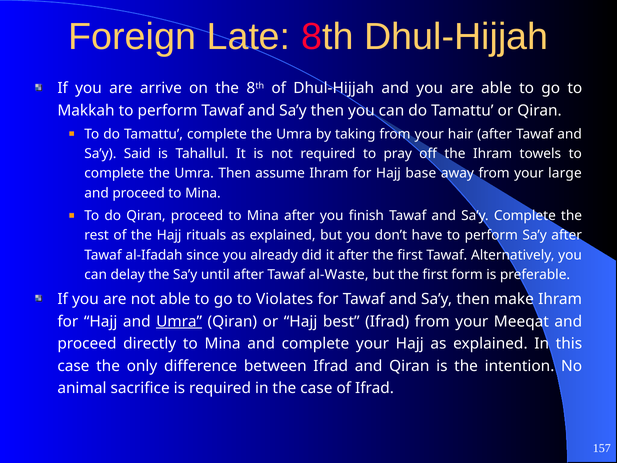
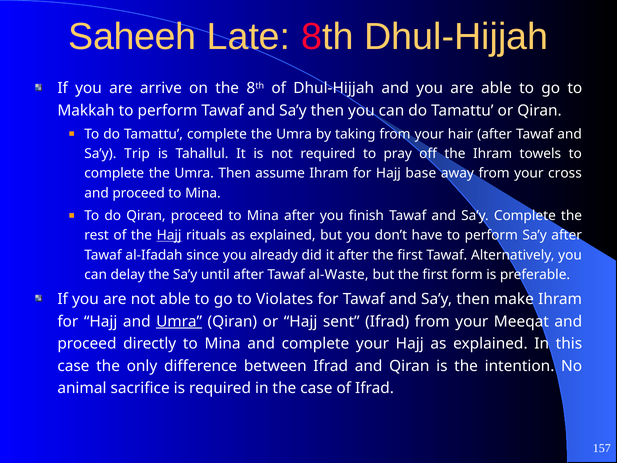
Foreign: Foreign -> Saheeh (132, 37)
Said: Said -> Trip (137, 154)
large: large -> cross (565, 173)
Hajj underline: none -> present (169, 235)
best: best -> sent (341, 321)
